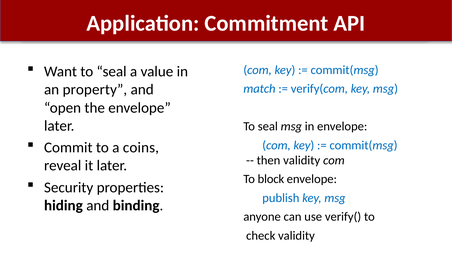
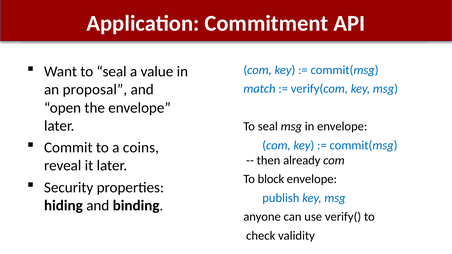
property: property -> proposal (95, 90)
then validity: validity -> already (302, 160)
